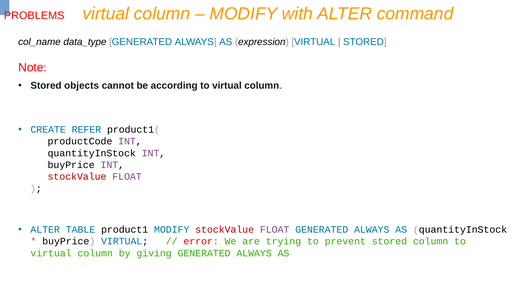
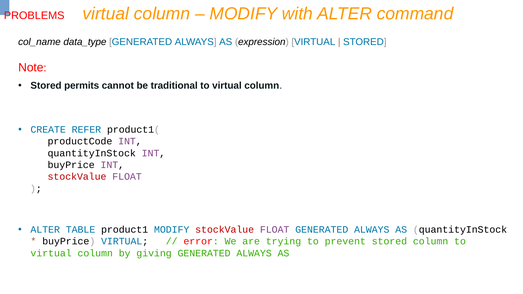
objects: objects -> permits (82, 86)
according: according -> traditional (174, 86)
